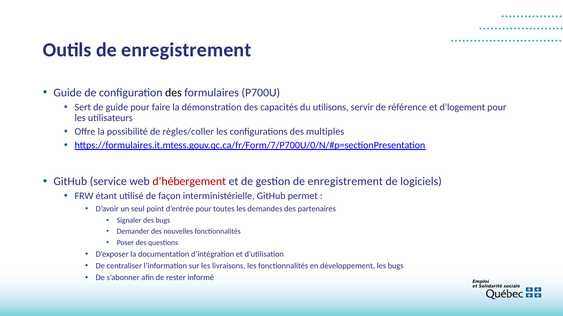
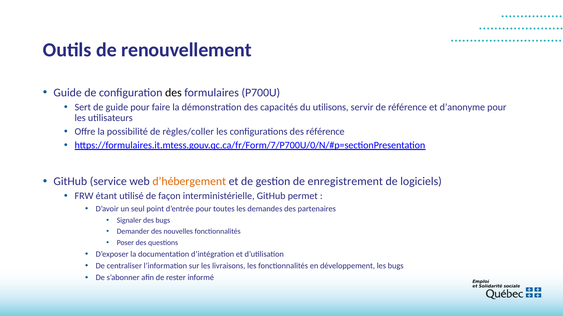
Outils de enregistrement: enregistrement -> renouvellement (186, 50)
d’logement: d’logement -> d’anonyme (462, 107)
des multiples: multiples -> référence (325, 132)
d’hébergement colour: red -> orange (189, 182)
